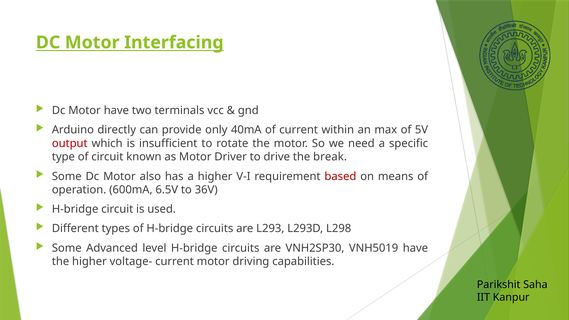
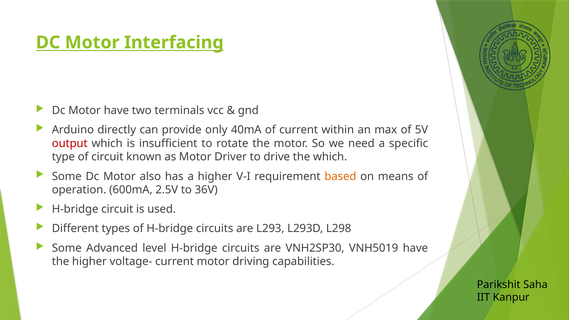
the break: break -> which (330, 157)
based colour: red -> orange (340, 176)
6.5V: 6.5V -> 2.5V (167, 190)
